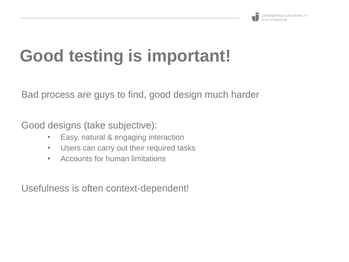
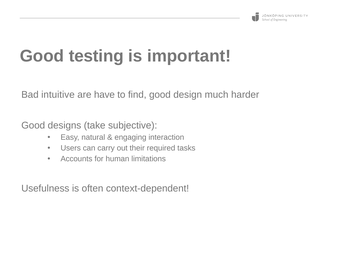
process: process -> intuitive (58, 95)
guys: guys -> have (104, 95)
